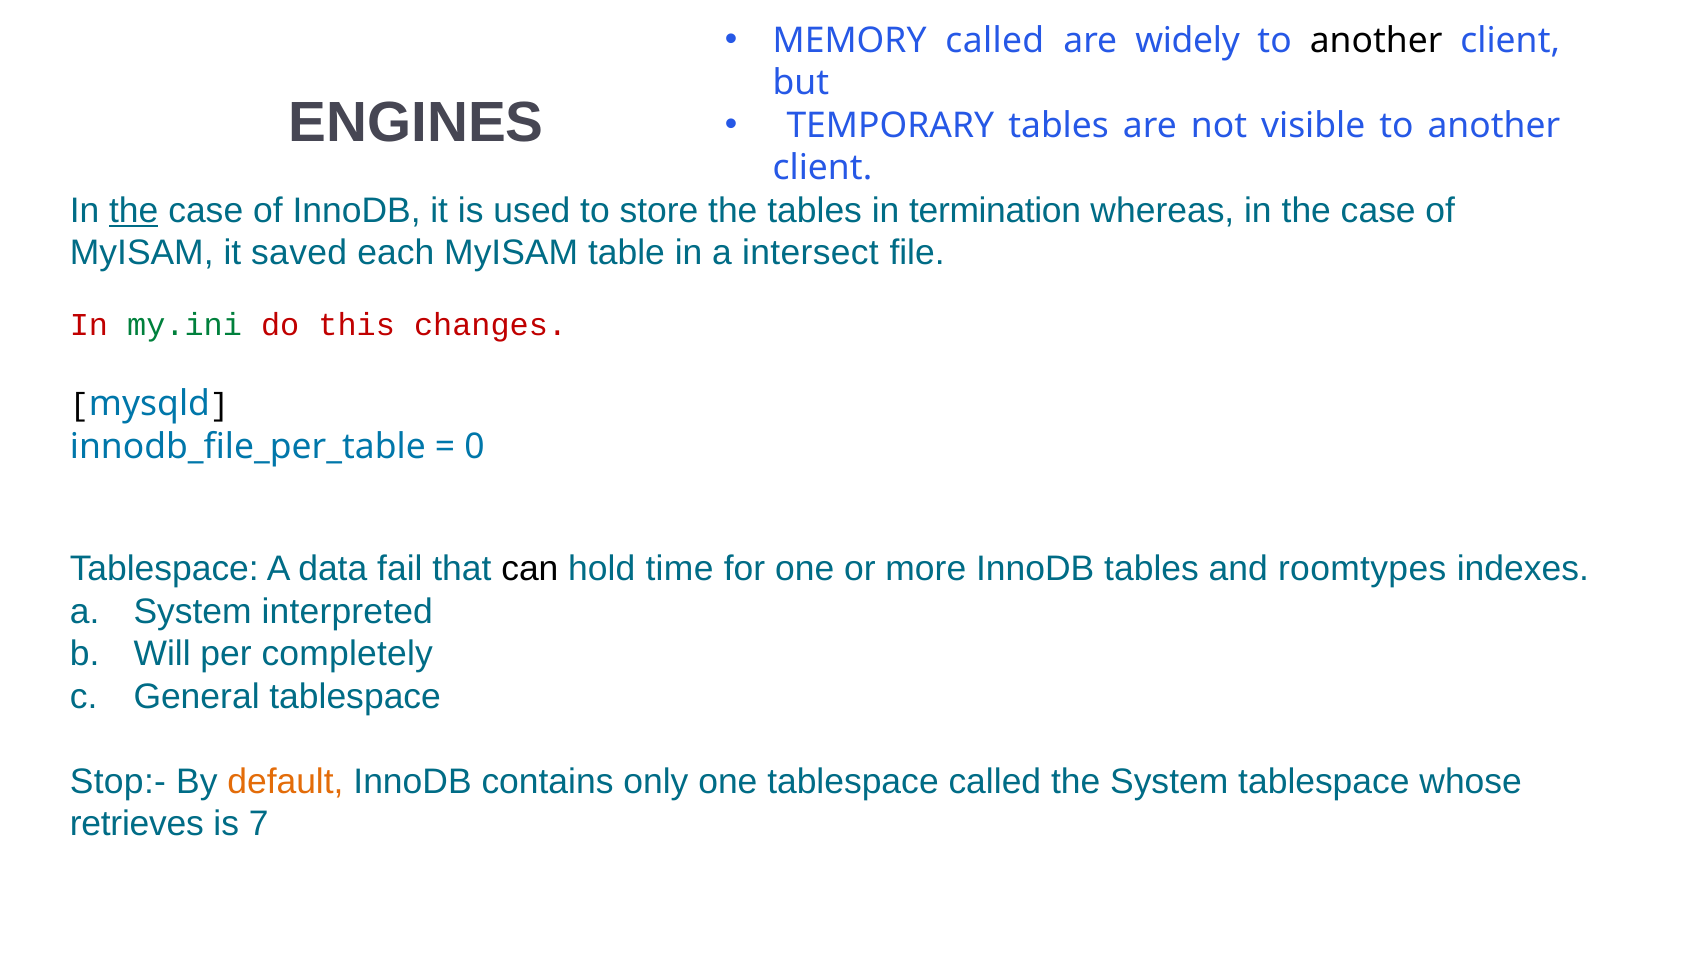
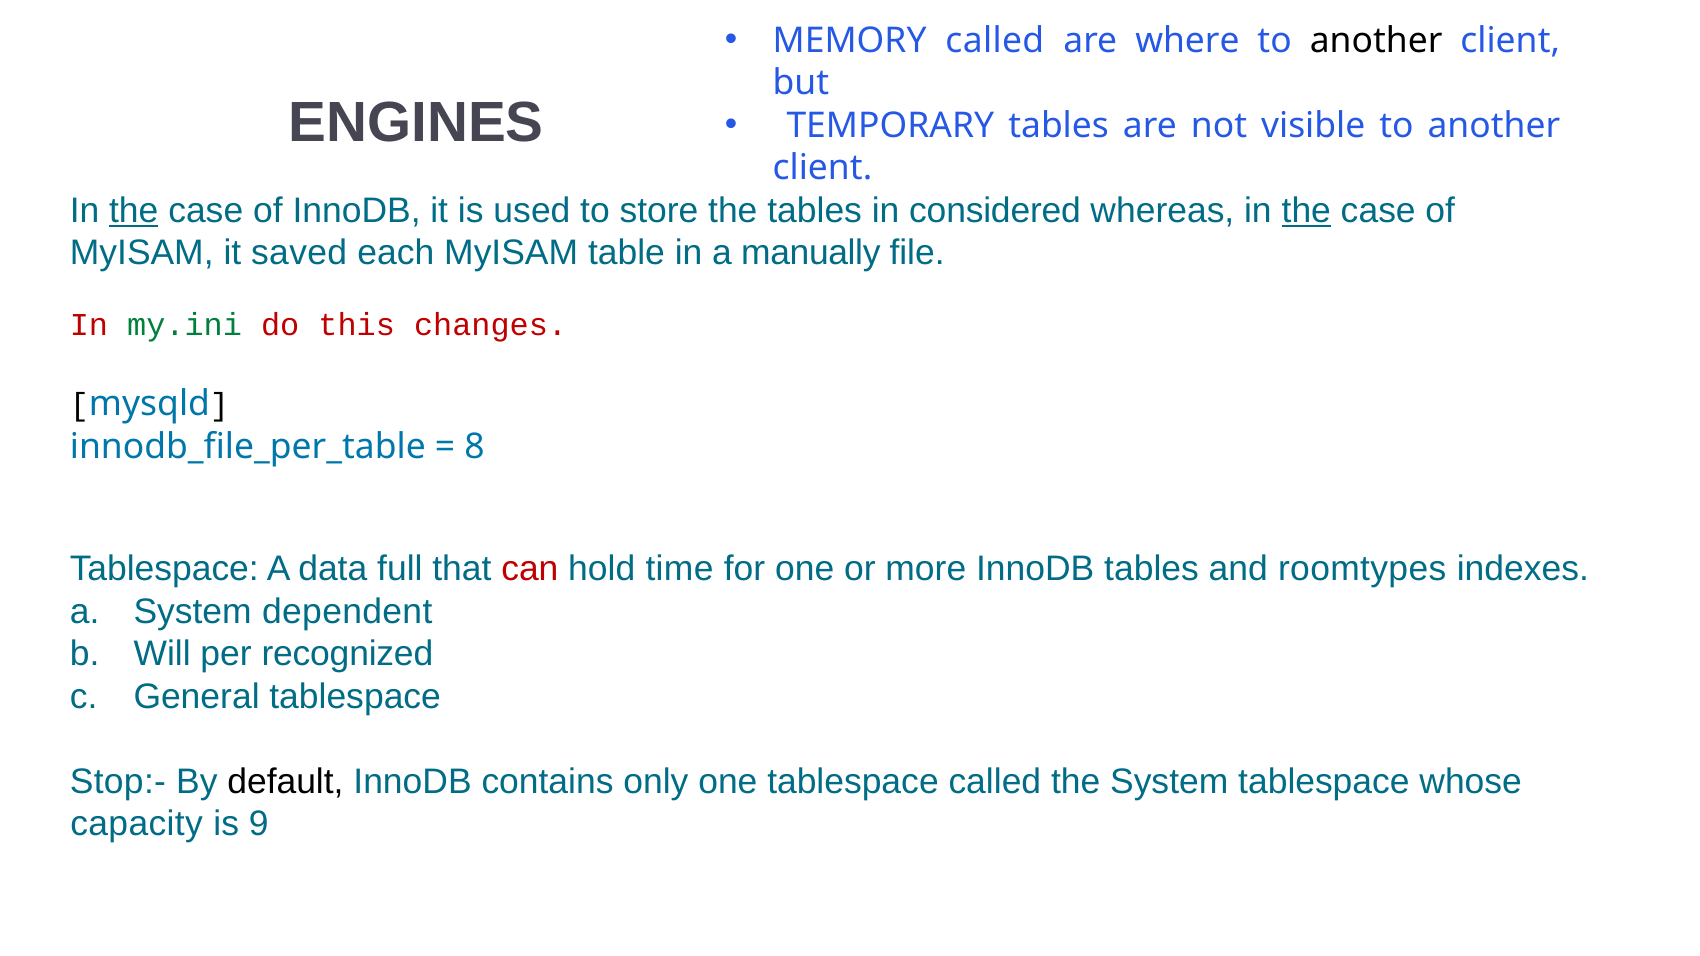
widely: widely -> where (1187, 41)
termination: termination -> considered (995, 211)
the underline: none -> present (1306, 211)
intersect: intersect -> manually (811, 253)
0: 0 -> 8 (475, 446)
fail: fail -> full (400, 569)
can colour: black -> red (530, 569)
interpreted: interpreted -> dependent (347, 612)
completely: completely -> recognized (347, 654)
default colour: orange -> black (285, 782)
retrieves: retrieves -> capacity (137, 824)
7: 7 -> 9 (259, 824)
